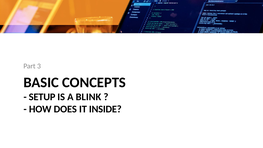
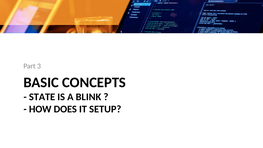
SETUP: SETUP -> STATE (42, 97)
INSIDE: INSIDE -> SETUP (105, 109)
